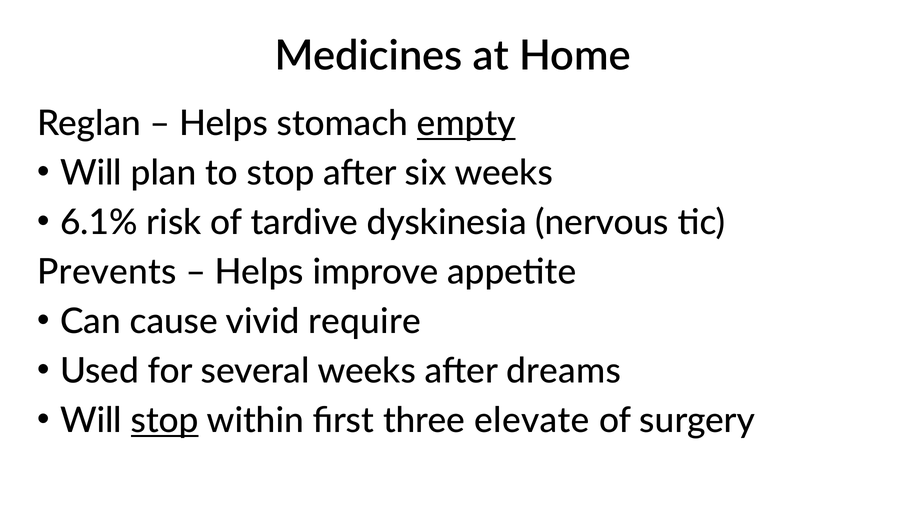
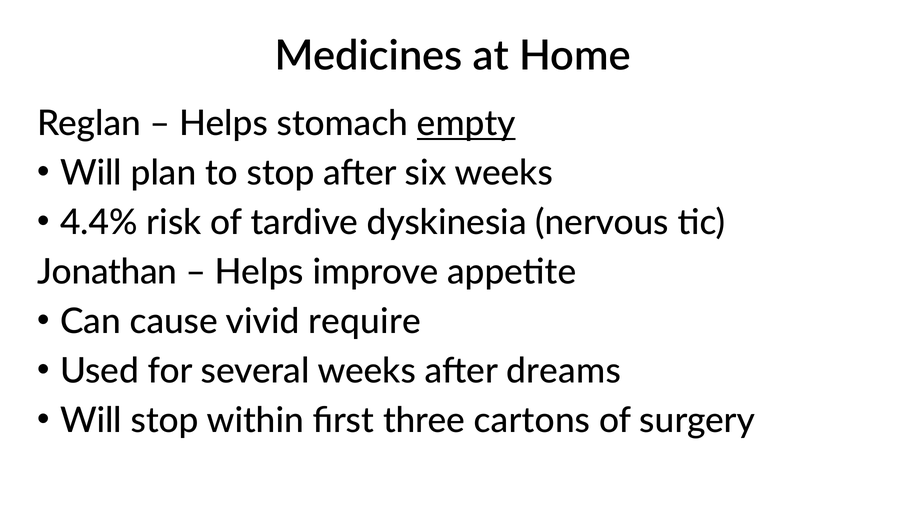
6.1%: 6.1% -> 4.4% (99, 223)
Prevents: Prevents -> Jonathan (107, 272)
stop underline: present -> none (165, 420)
elevate: elevate -> cartons (532, 420)
